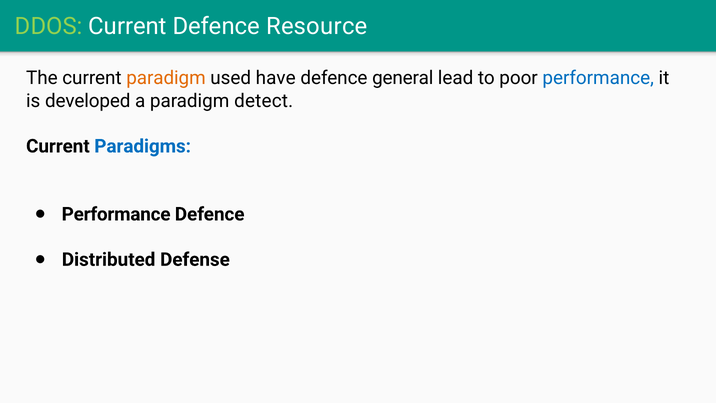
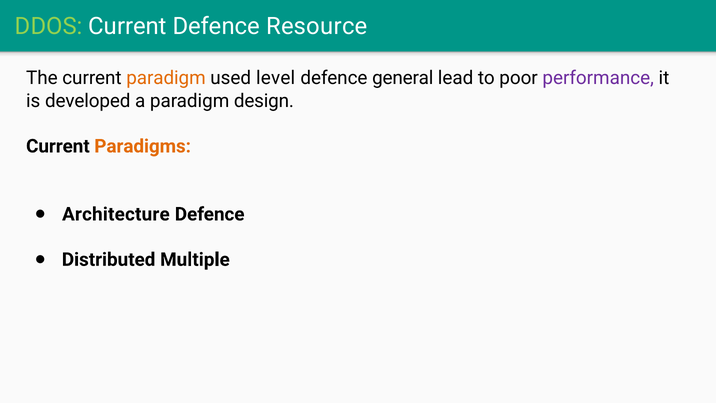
have: have -> level (276, 78)
performance colour: blue -> purple (598, 78)
detect: detect -> design (264, 101)
Paradigms colour: blue -> orange (143, 146)
Performance: Performance -> Architecture (116, 214)
Defense: Defense -> Multiple (195, 259)
